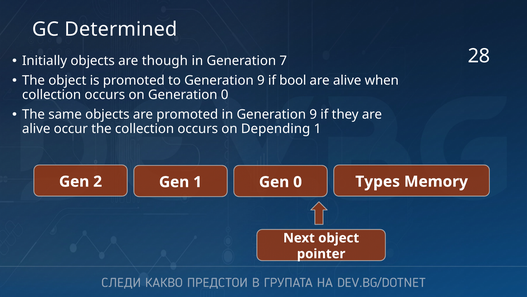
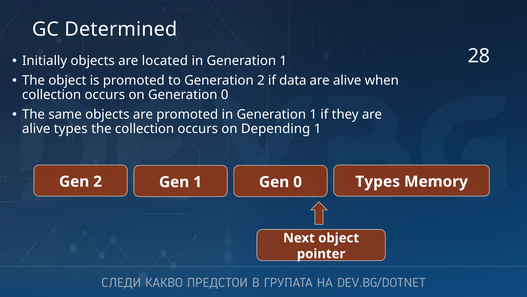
though: though -> located (165, 61)
7: 7 -> 1 (283, 61)
to Generation 9: 9 -> 2 (261, 80)
bool: bool -> data (293, 80)
promoted in Generation 9: 9 -> 1 (313, 114)
alive occur: occur -> types (71, 129)
